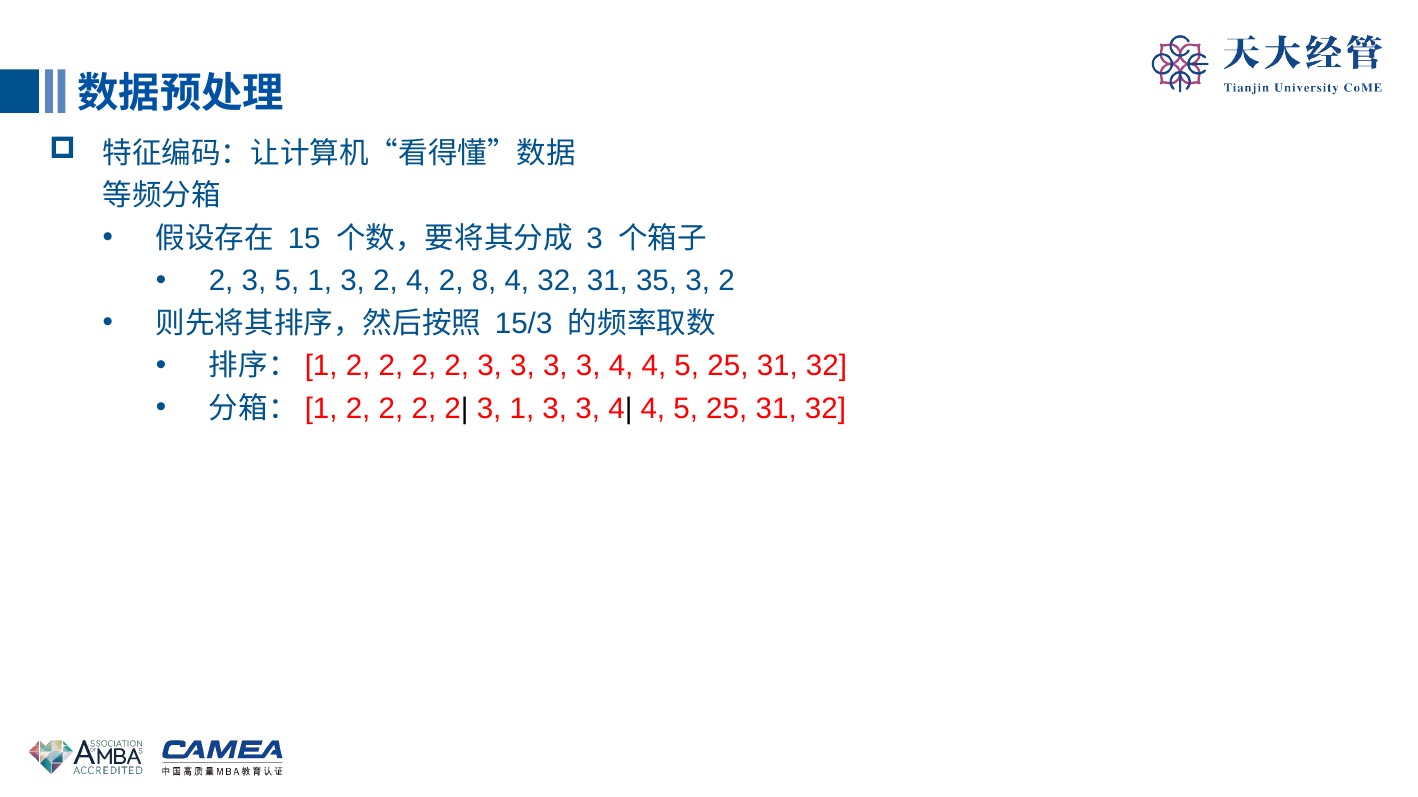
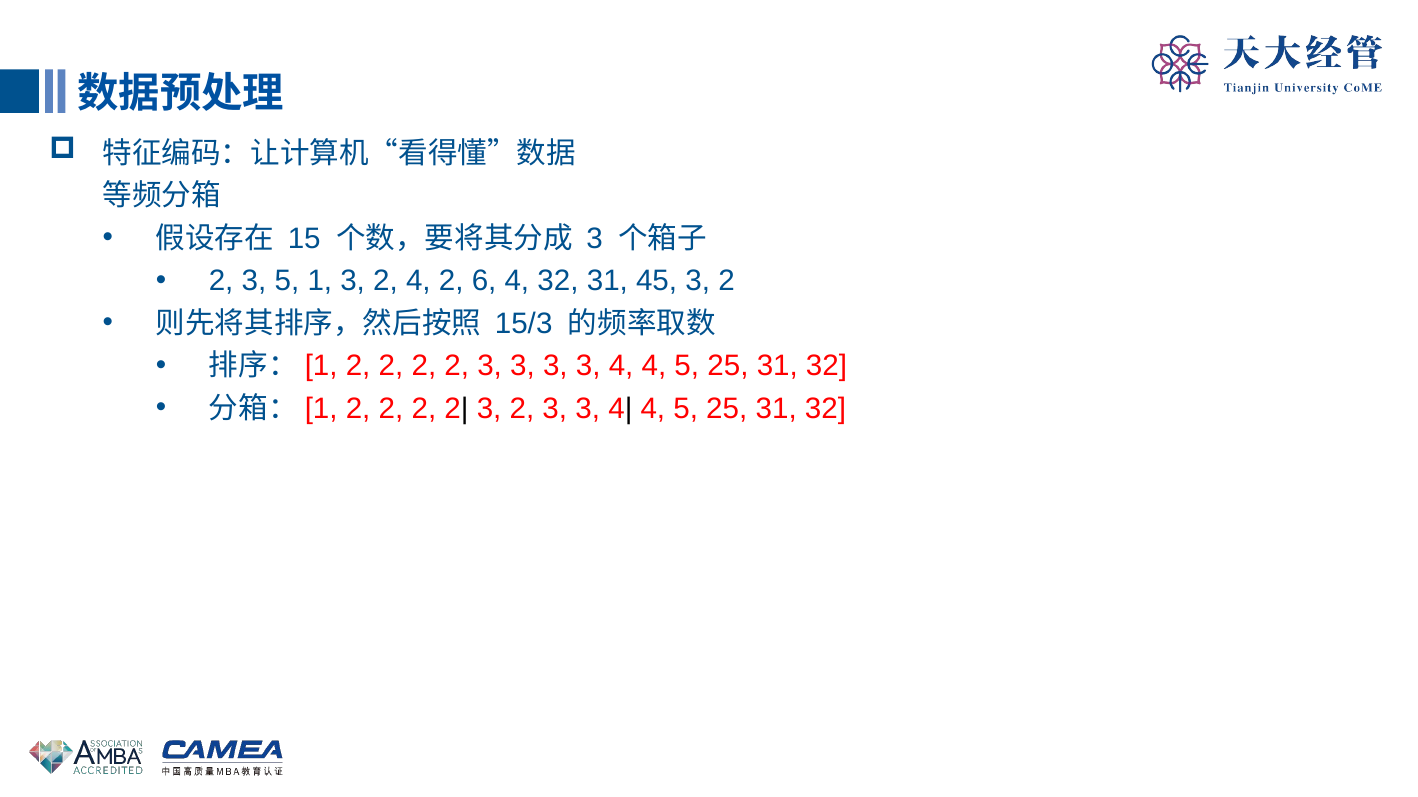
8: 8 -> 6 (484, 281)
35: 35 -> 45 (657, 281)
1: 1 -> 2 (522, 409)
